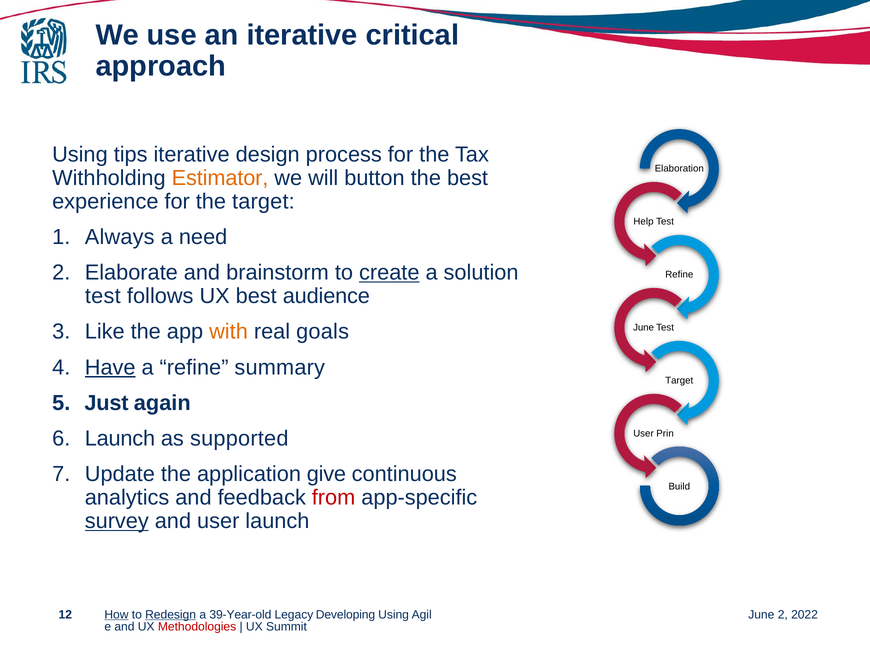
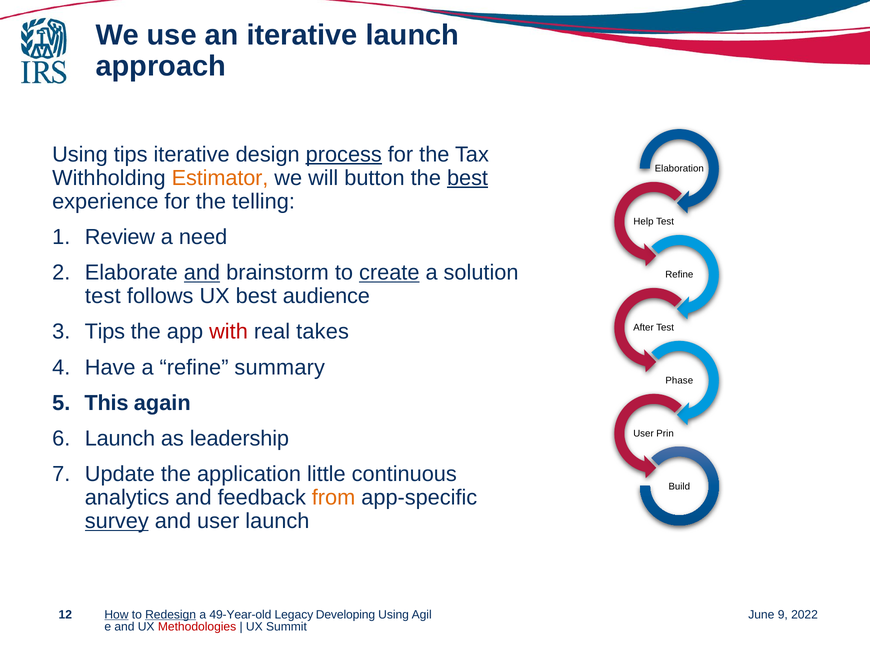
iterative critical: critical -> launch (412, 35)
process underline: none -> present (344, 154)
best underline: none -> present (467, 178)
the target: target -> telling (264, 201)
Always: Always -> Review (120, 237)
and underline: none -> present (202, 272)
Like: Like -> Tips (105, 331)
with colour: orange -> red (229, 331)
goals: goals -> takes (323, 331)
June: June -> After (644, 327)
Have underline: present -> none (110, 367)
Target: Target -> Phase (679, 380)
Just: Just -> This (106, 403)
supported: supported -> leadership (239, 438)
give: give -> little (326, 474)
from colour: red -> orange (334, 497)
39-Year-old: 39-Year-old -> 49-Year-old (240, 614)
June 2: 2 -> 9 (783, 614)
